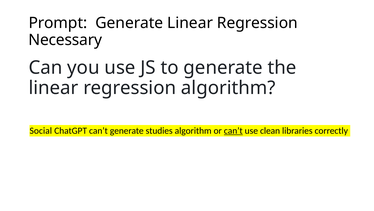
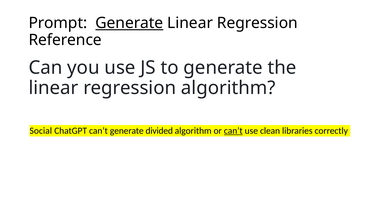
Generate underline: none -> present (129, 23)
Necessary: Necessary -> Reference (65, 40)
studies: studies -> divided (159, 130)
